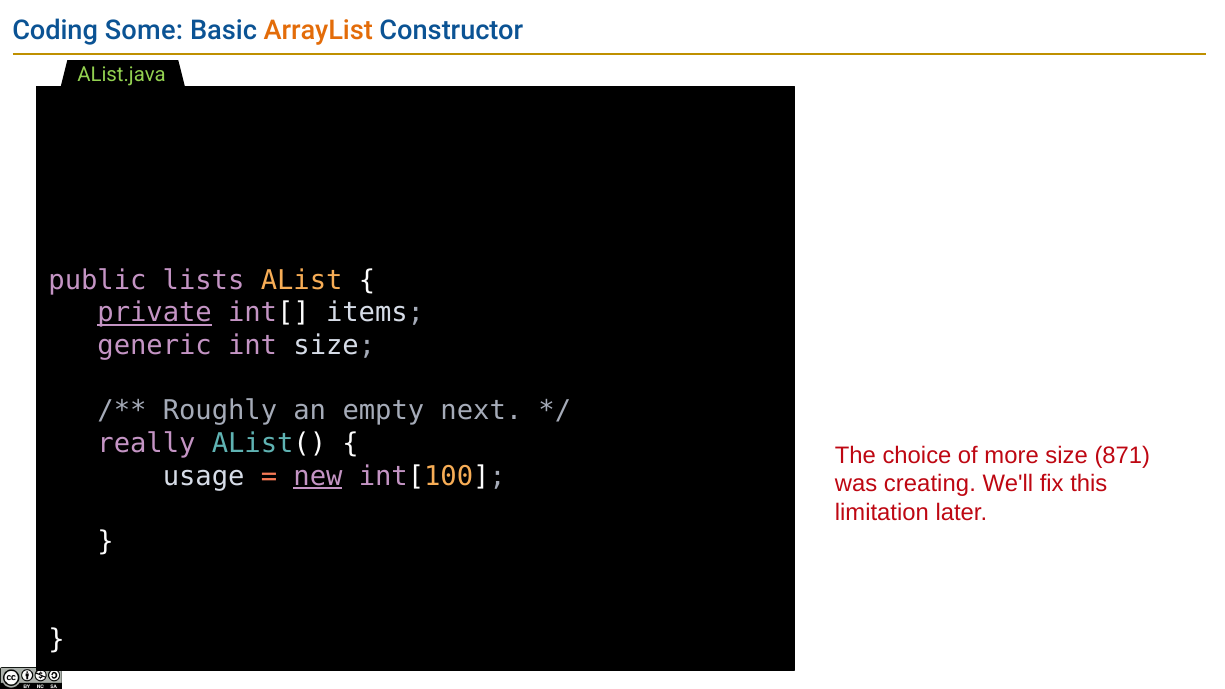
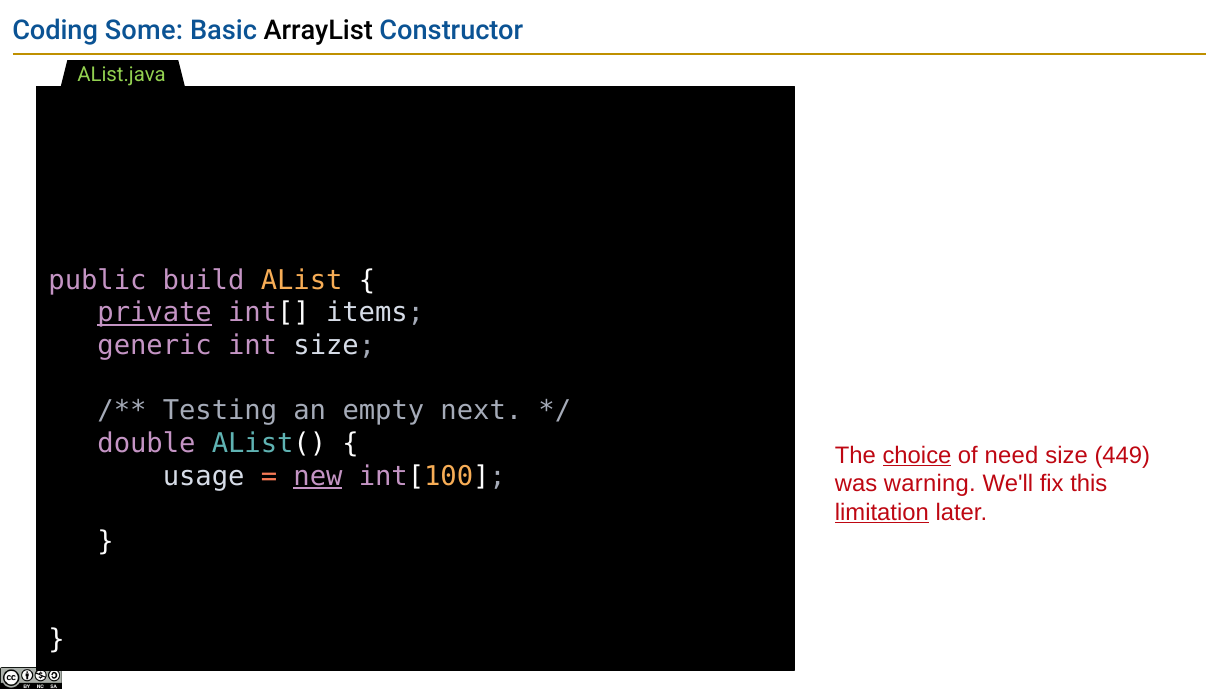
ArrayList colour: orange -> black (318, 30)
lists: lists -> build (204, 280)
Roughly: Roughly -> Testing (220, 411)
really: really -> double (146, 444)
choice underline: none -> present (917, 455)
more: more -> need (1011, 455)
871: 871 -> 449 (1122, 455)
creating: creating -> warning (930, 484)
limitation underline: none -> present (882, 513)
